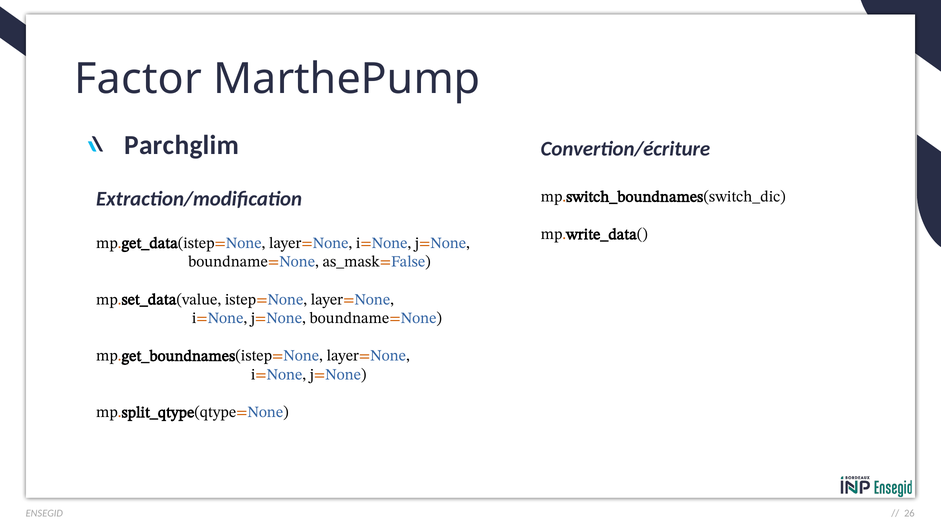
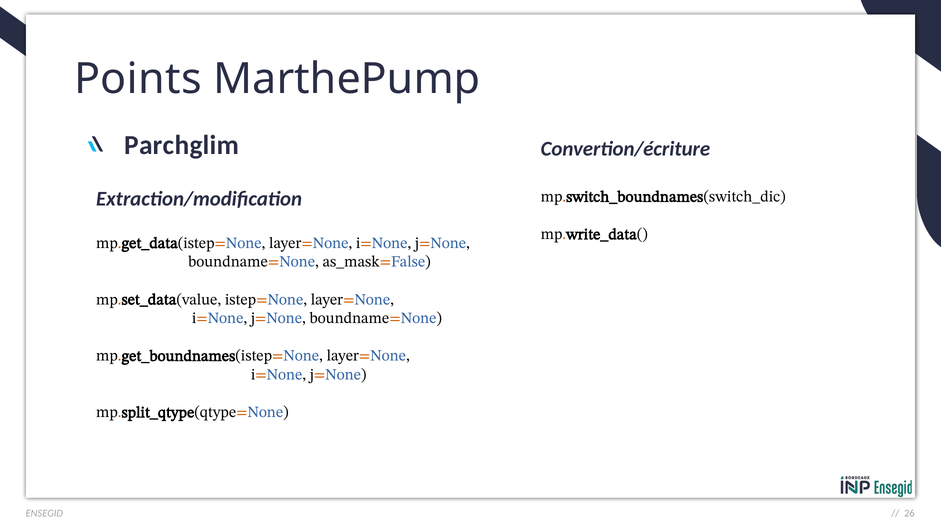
Factor: Factor -> Points (138, 79)
